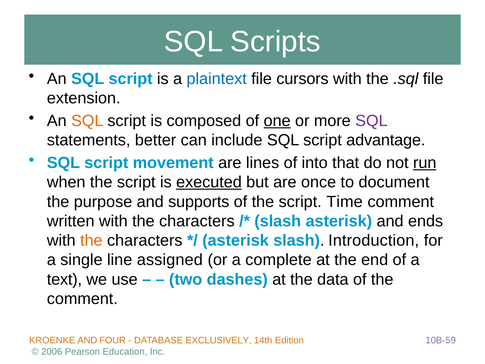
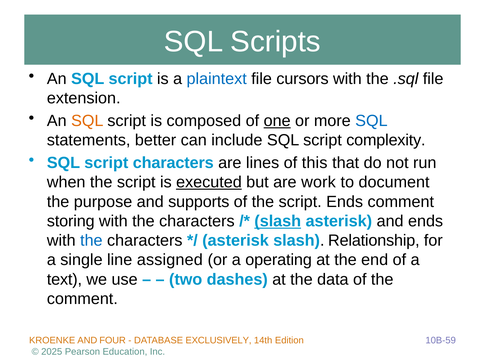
SQL colour: purple -> blue (371, 121)
advantage: advantage -> complexity (386, 140)
script movement: movement -> characters (173, 163)
into: into -> this (315, 163)
run underline: present -> none (425, 163)
once: once -> work (318, 182)
script Time: Time -> Ends (345, 202)
written: written -> storing (71, 221)
slash underline: none -> present (278, 221)
the colour: orange -> blue (91, 240)
Introduction: Introduction -> Relationship (374, 240)
complete: complete -> operating (279, 260)
2006: 2006 -> 2025 (52, 351)
